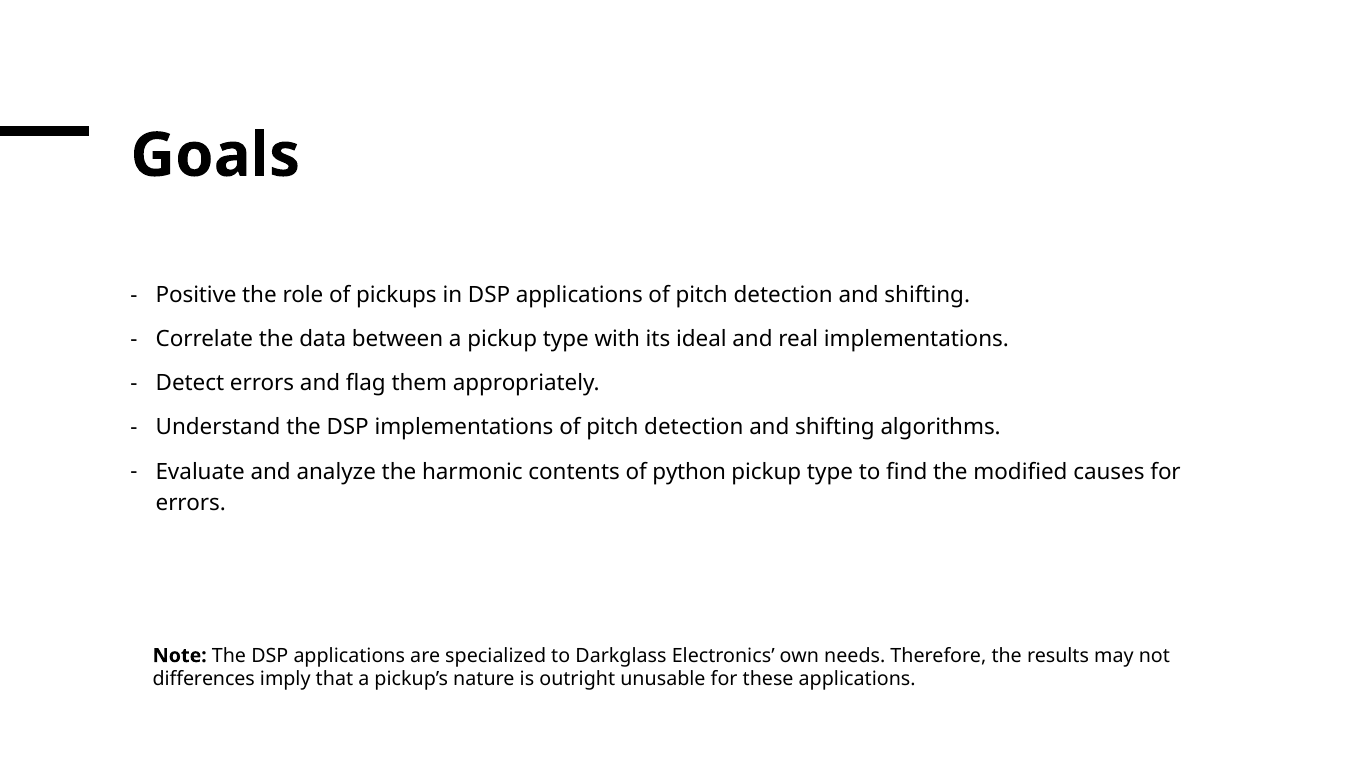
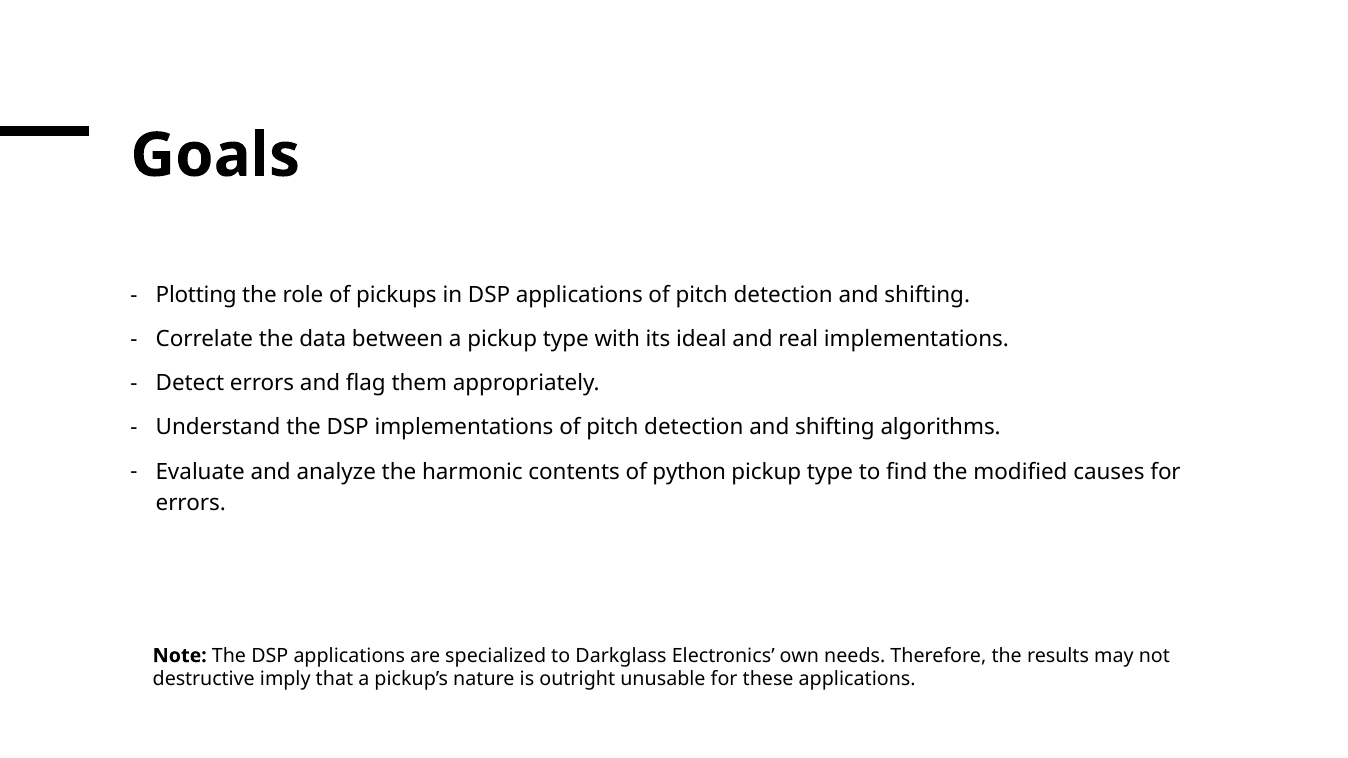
Positive: Positive -> Plotting (196, 295)
differences: differences -> destructive (204, 679)
